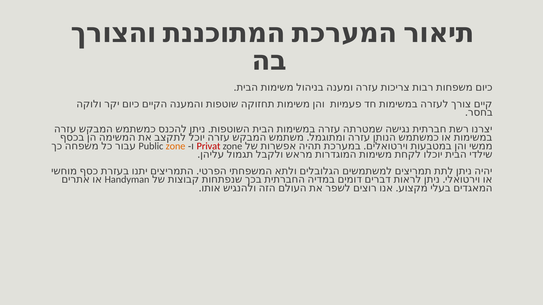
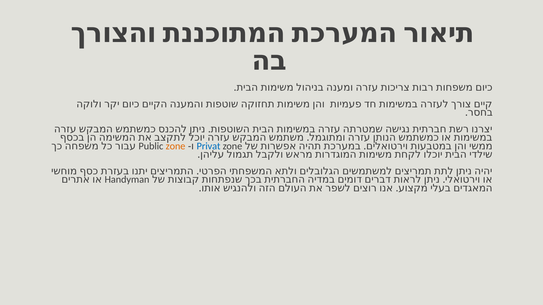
Privat colour: red -> blue (209, 146)
